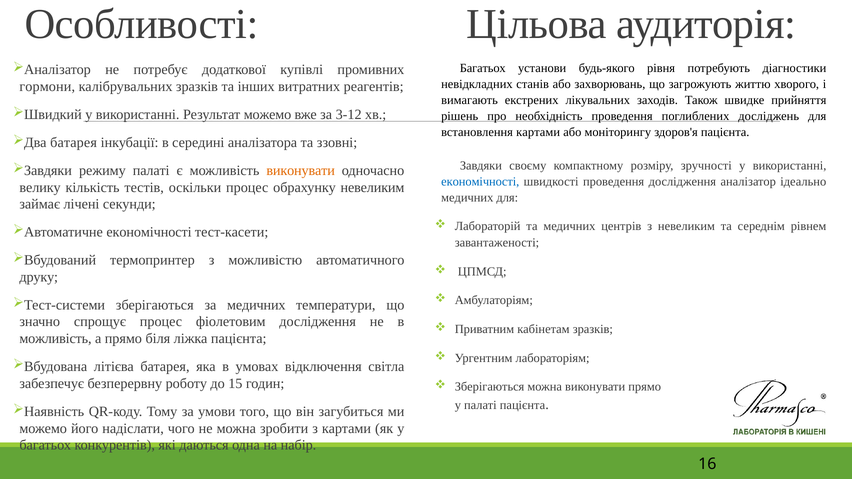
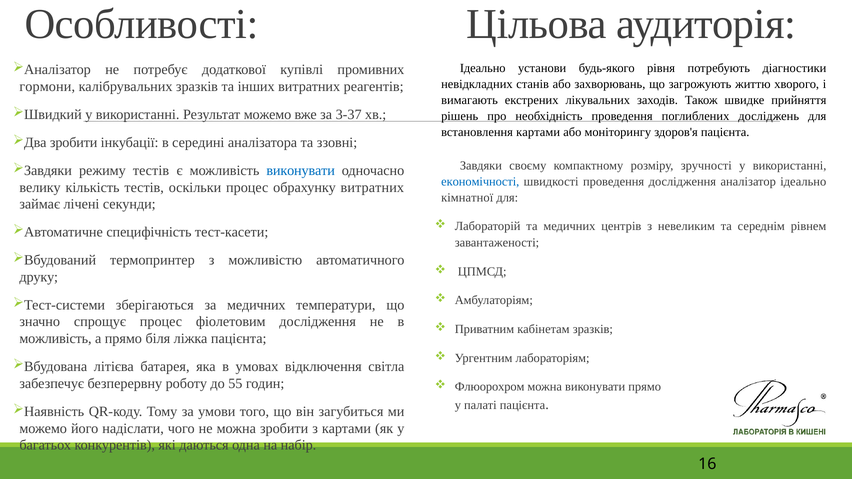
Багатьох: Багатьох -> Ідеально (483, 68)
3-12: 3-12 -> 3-37 (349, 115)
батарея: батарея -> зробити (74, 143)
режиму палаті: палаті -> тестів (151, 171)
виконувати colour: orange -> blue (301, 171)
обрахунку невеликим: невеликим -> витратних (372, 187)
медичних: медичних -> кімнатної (467, 198)
економічності: економічності -> специфічність (149, 232)
15: 15 -> 55 (235, 384)
Зберігаються: Зберігаються -> Флюорохром (490, 387)
